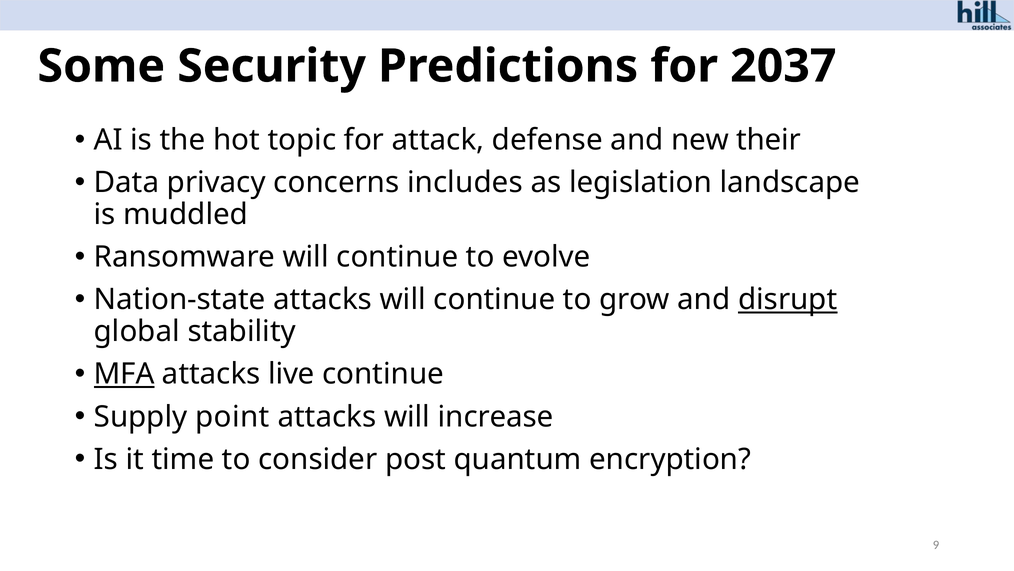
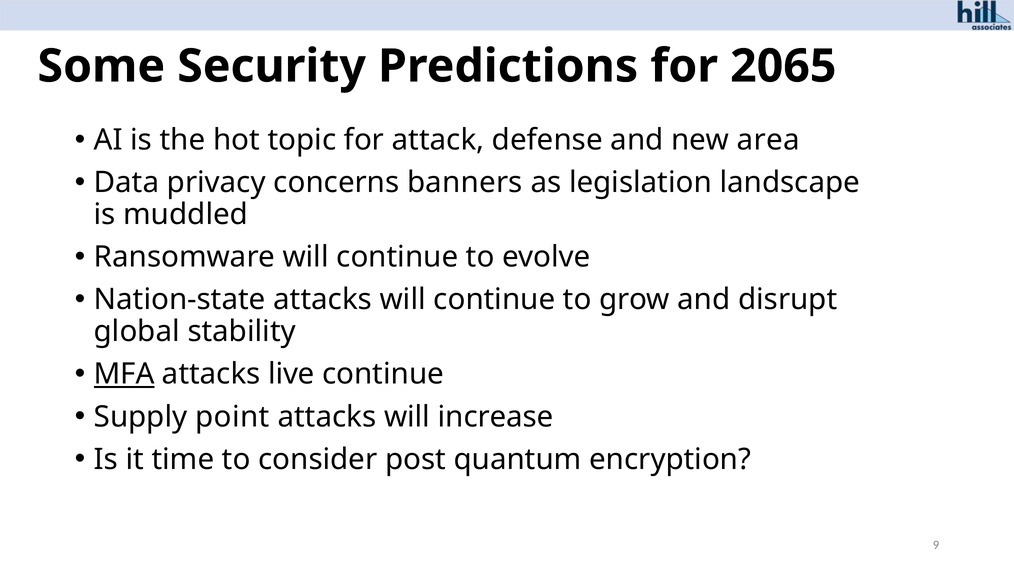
2037: 2037 -> 2065 (783, 66)
their: their -> area (768, 140)
includes: includes -> banners (465, 182)
disrupt underline: present -> none (788, 299)
